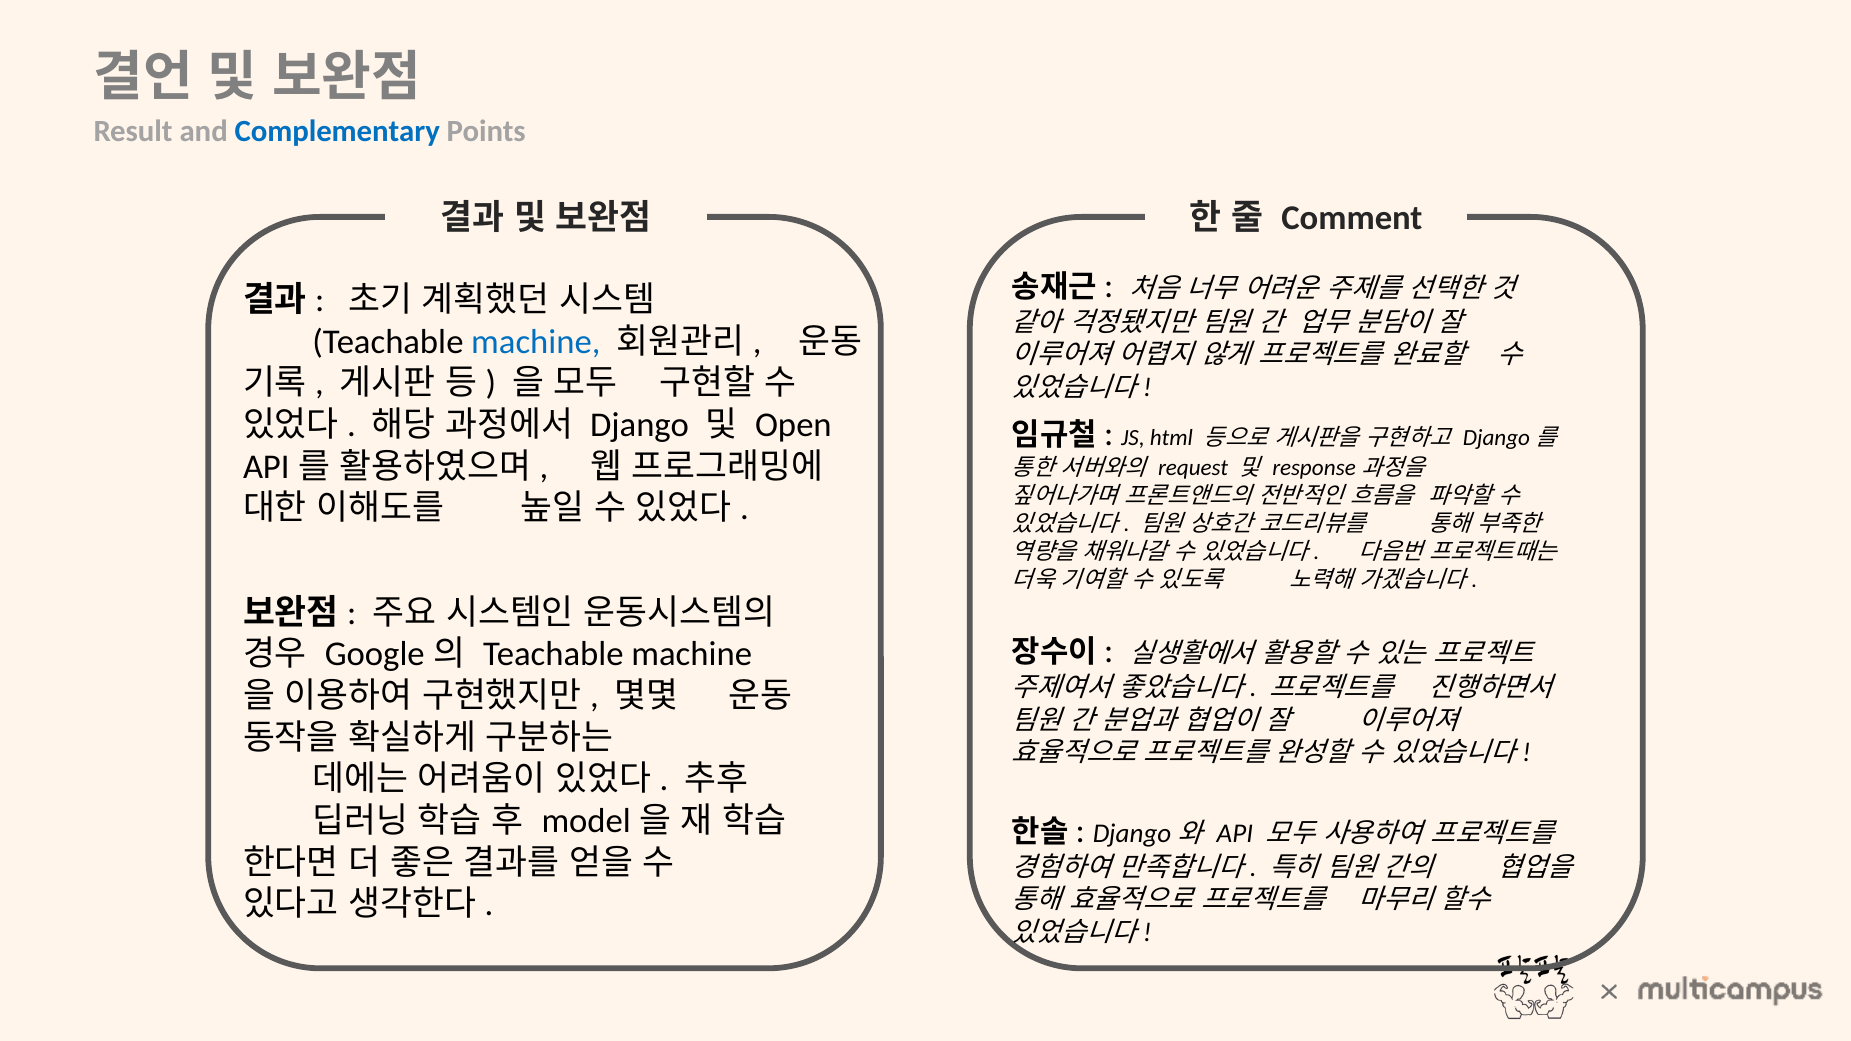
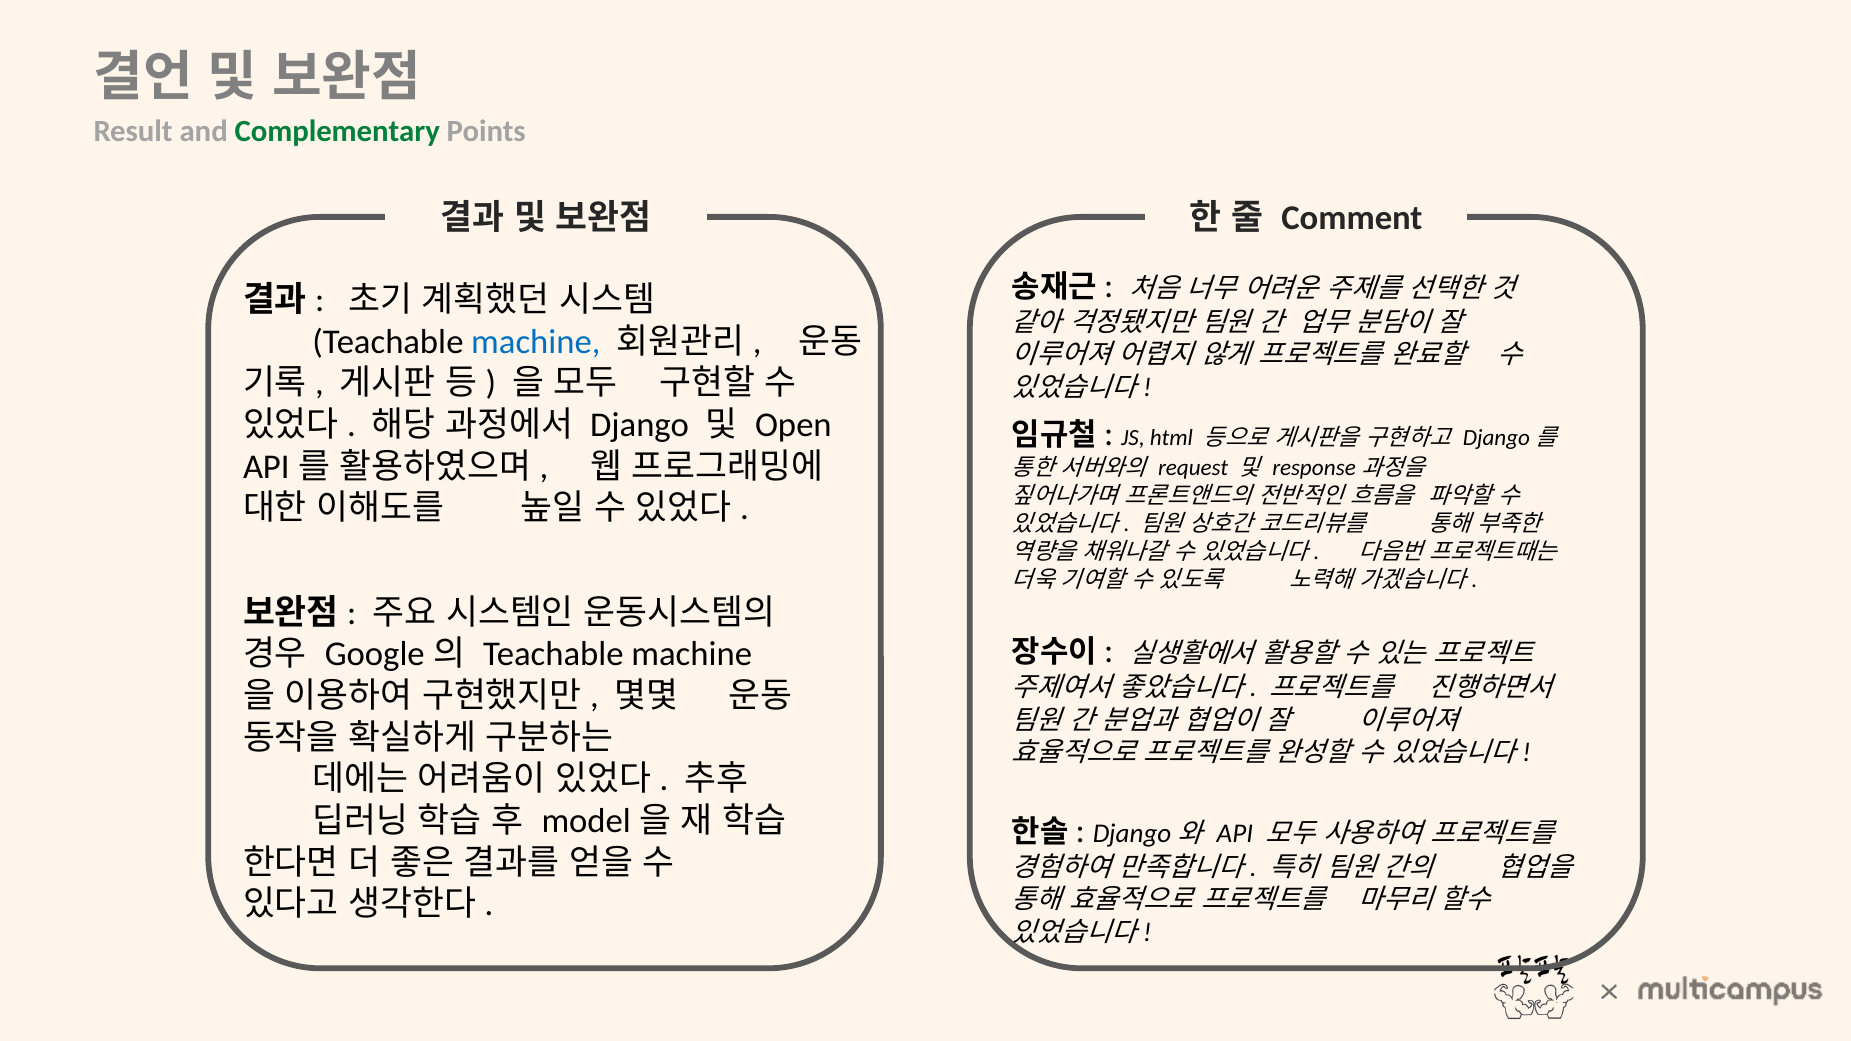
Complementary colour: blue -> green (337, 132)
